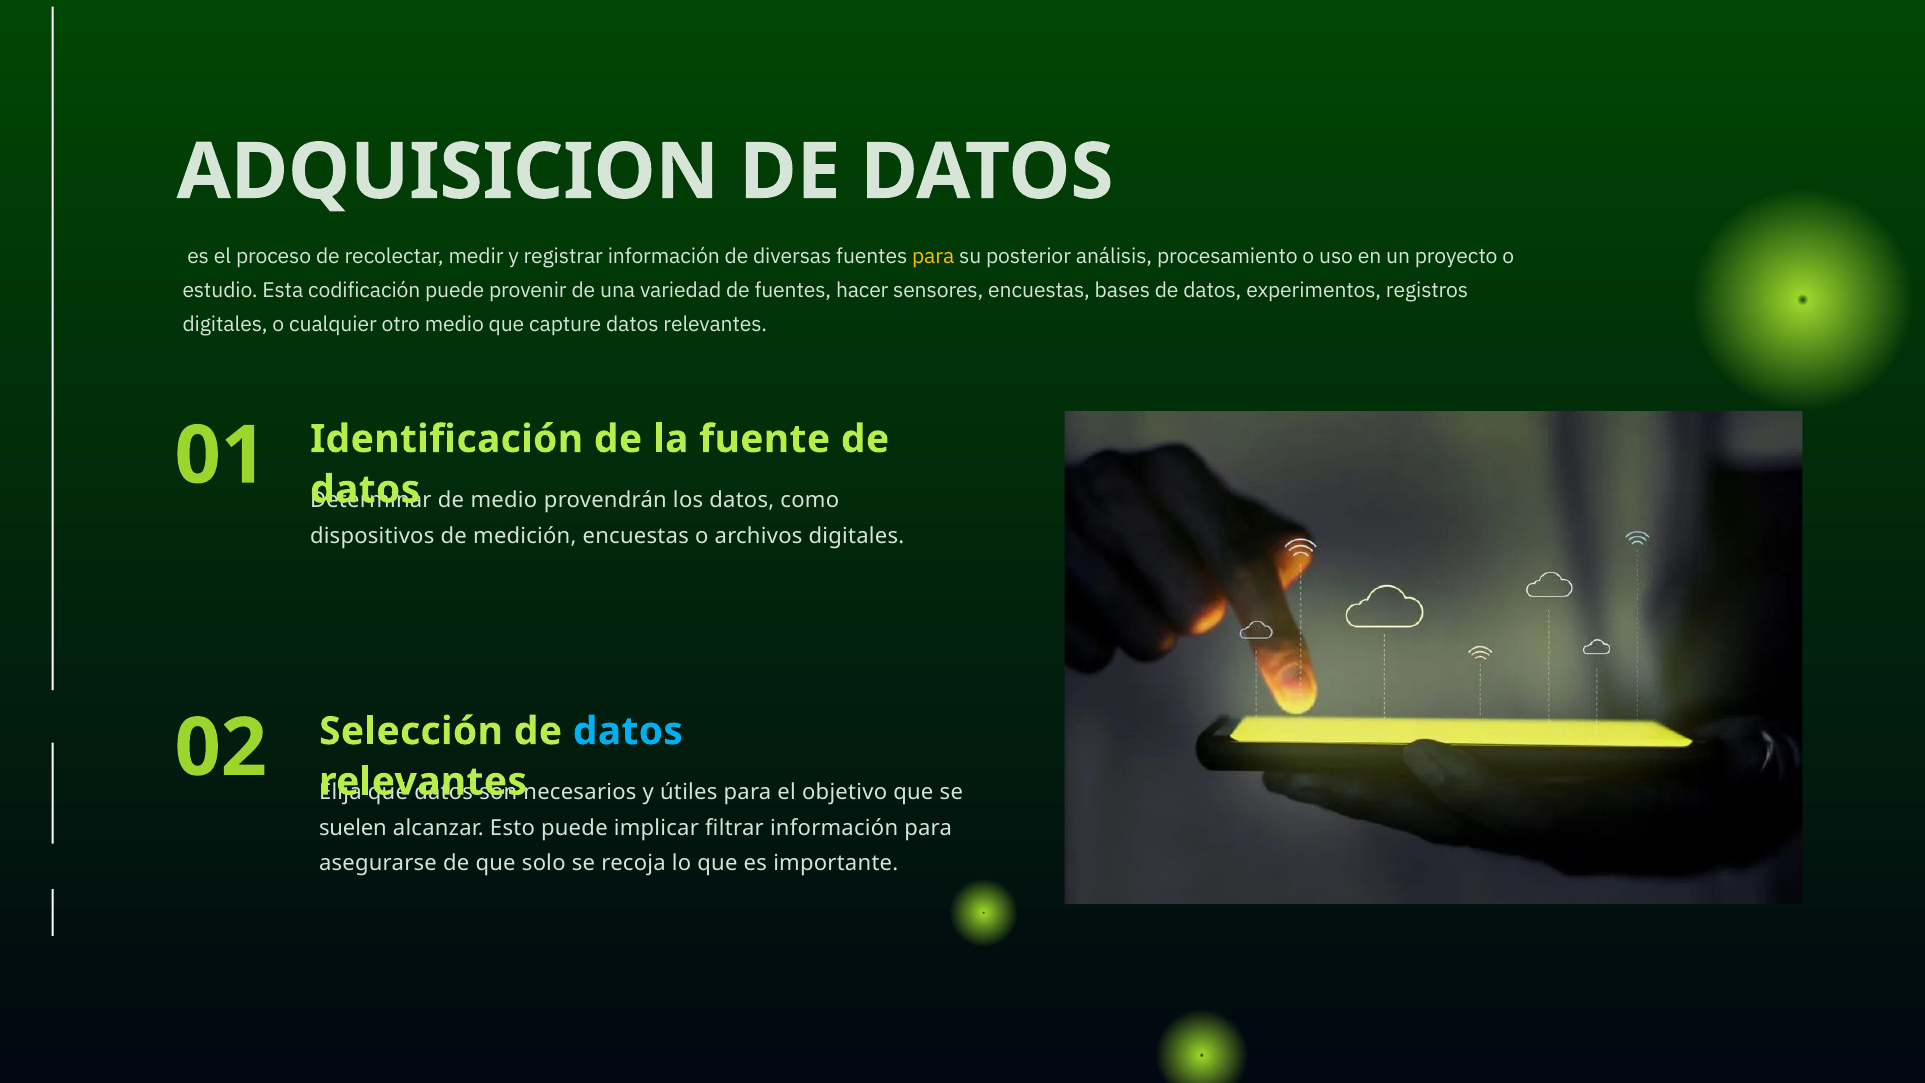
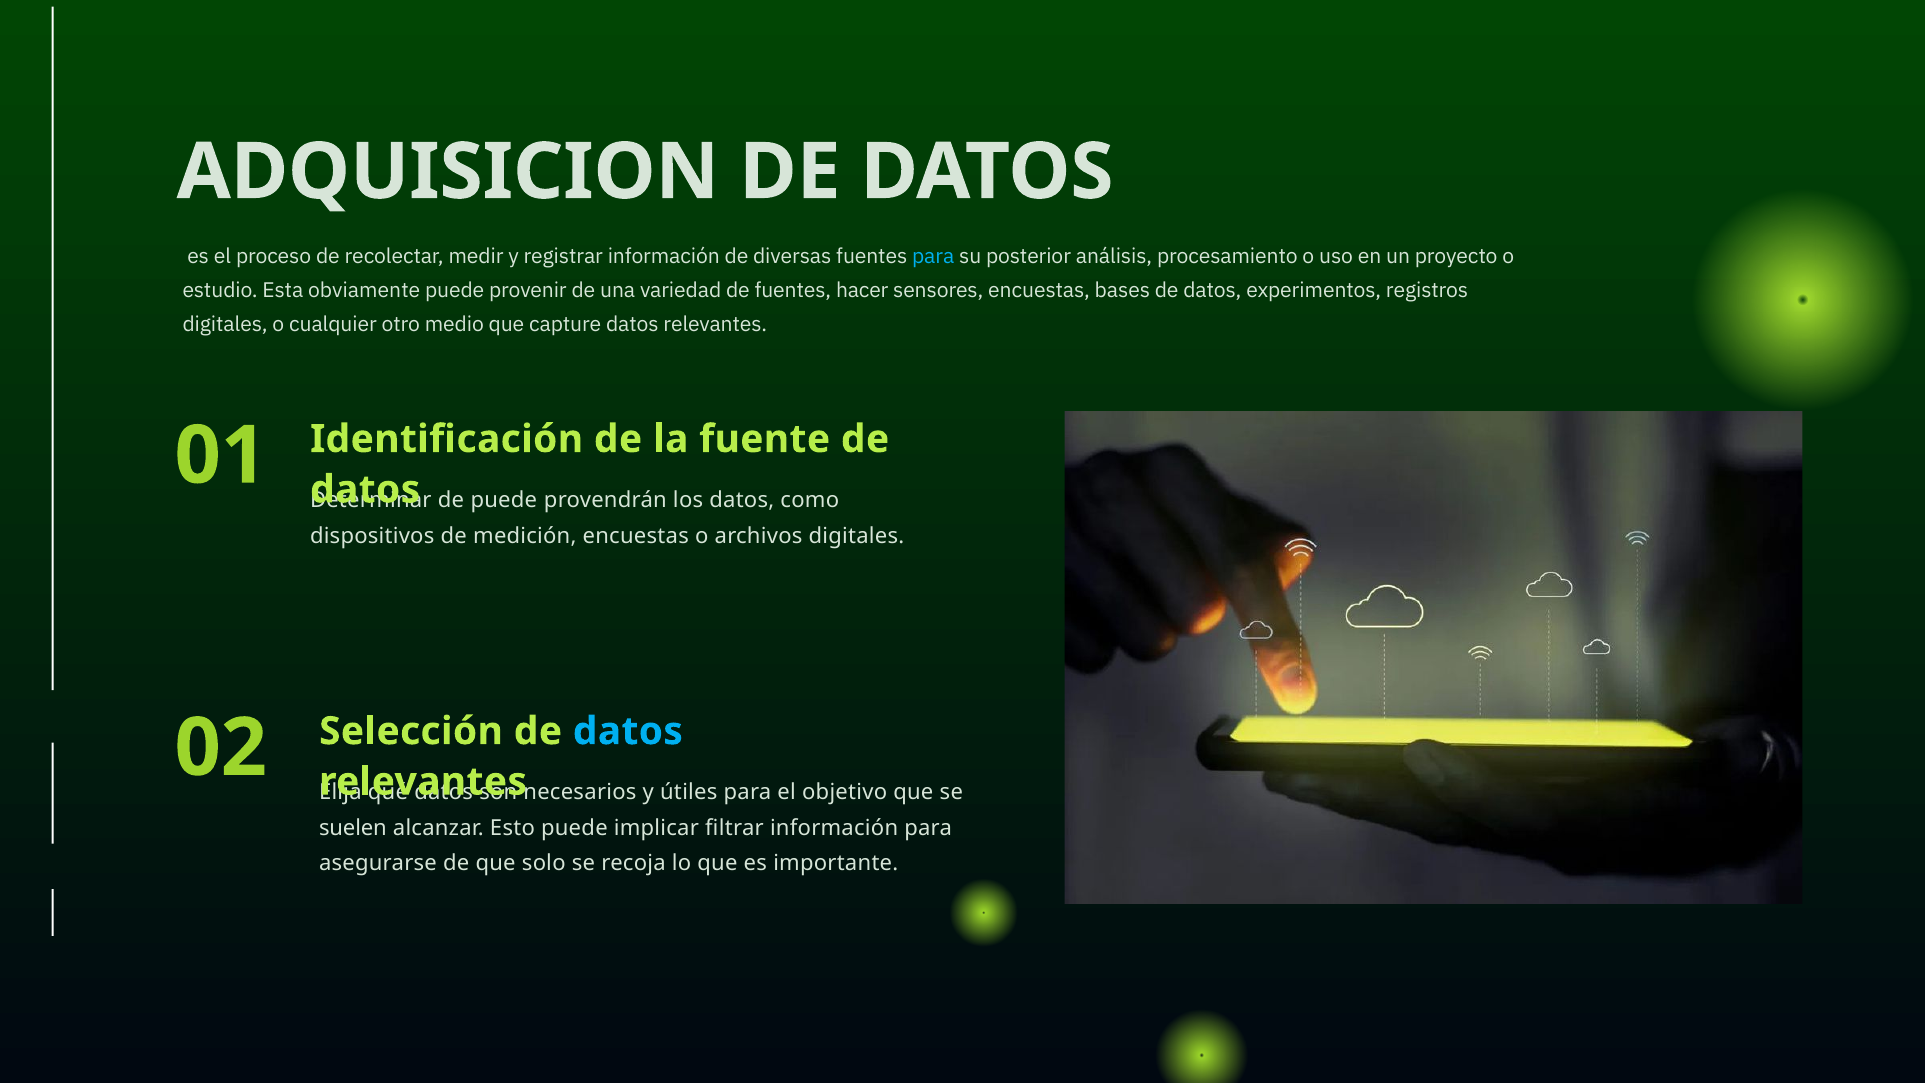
para colour: yellow -> light blue (933, 257)
codificación: codificación -> obviamente (364, 291)
de medio: medio -> puede (504, 500)
